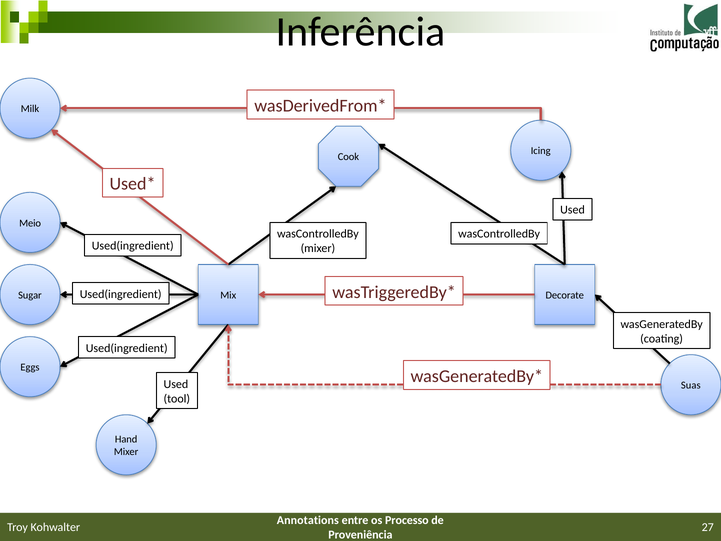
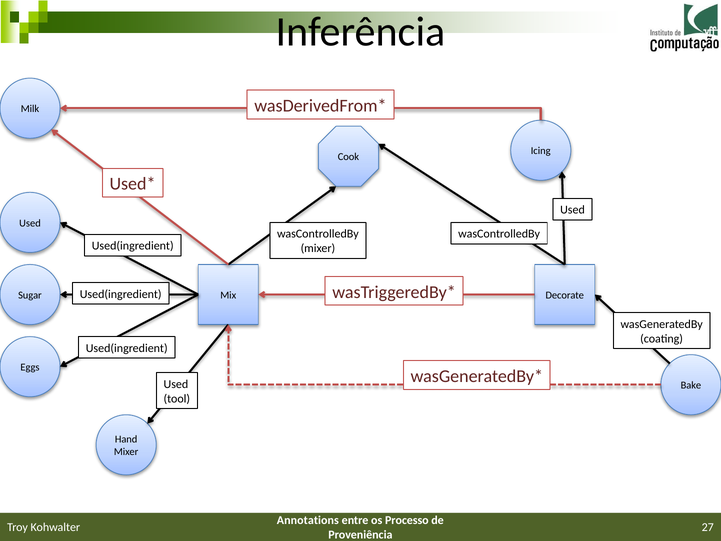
Meio: Meio -> Used (30, 223)
Suas: Suas -> Bake (691, 385)
